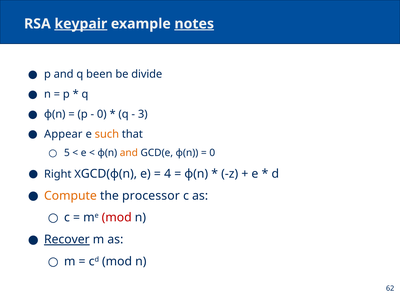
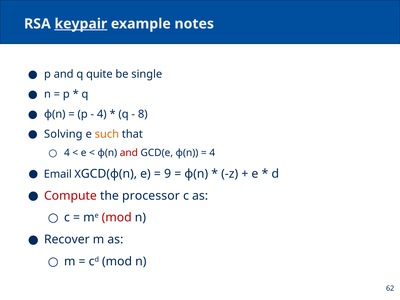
notes underline: present -> none (194, 24)
been: been -> quite (99, 74)
divide: divide -> single (147, 74)
0: 0 -> 4 (102, 114)
3: 3 -> 8 (143, 114)
Appear: Appear -> Solving (63, 134)
5: 5 -> 4 (67, 153)
and colour: orange -> red (129, 153)
0: 0 -> 4 (212, 153)
Right: Right -> Email (58, 174)
4: 4 -> 9 (168, 174)
Compute colour: orange -> red (70, 196)
Recover underline: present -> none (67, 240)
